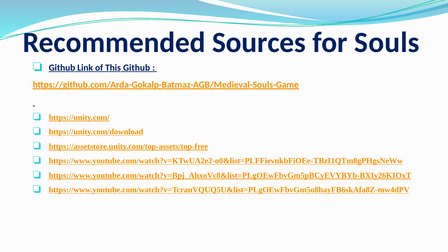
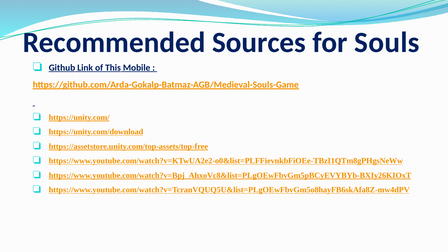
This Github: Github -> Mobile (137, 68)
